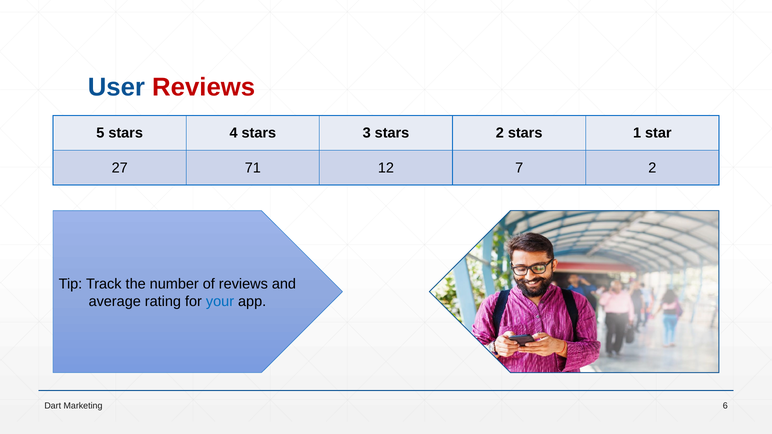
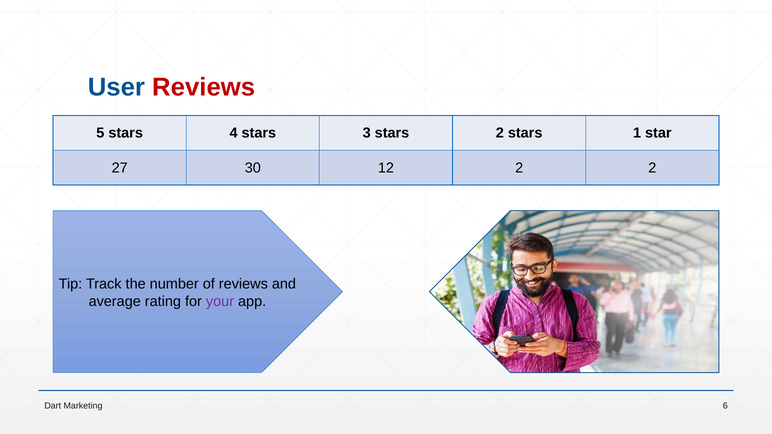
71: 71 -> 30 (253, 168)
12 7: 7 -> 2 (519, 168)
your colour: blue -> purple (220, 301)
